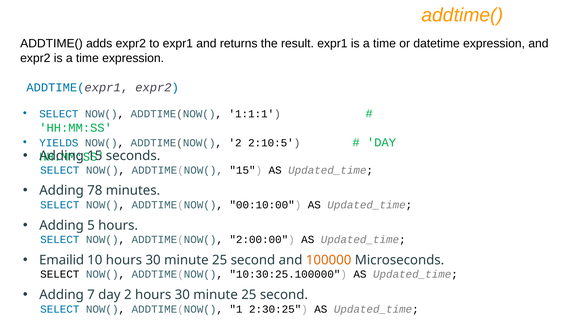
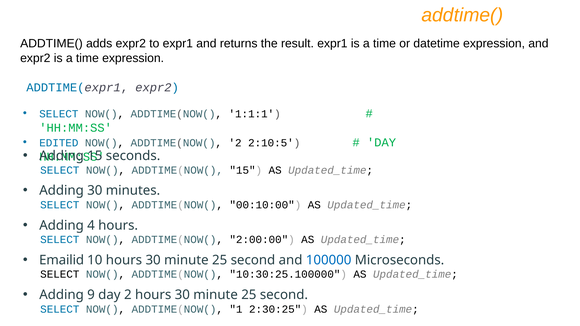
YIELDS: YIELDS -> EDITED (59, 143)
Adding 78: 78 -> 30 (95, 191)
5: 5 -> 4 (91, 226)
100000 colour: orange -> blue (329, 260)
7: 7 -> 9 (91, 295)
